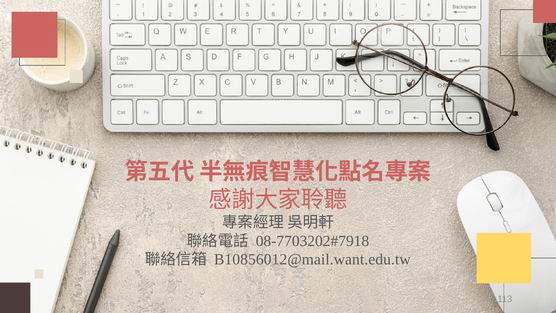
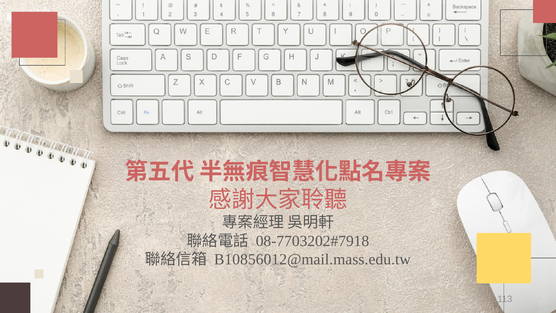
B10856012@mail.want.edu.tw: B10856012@mail.want.edu.tw -> B10856012@mail.mass.edu.tw (312, 259)
